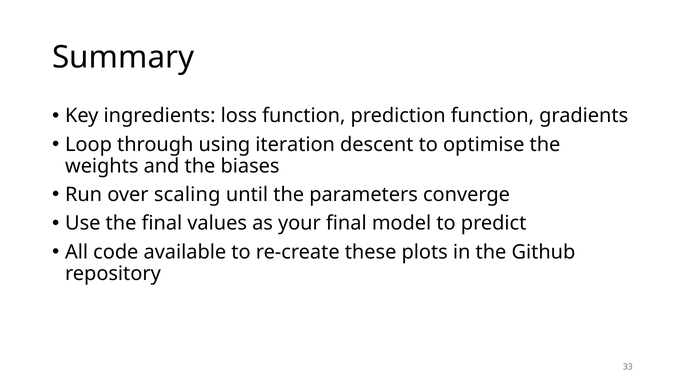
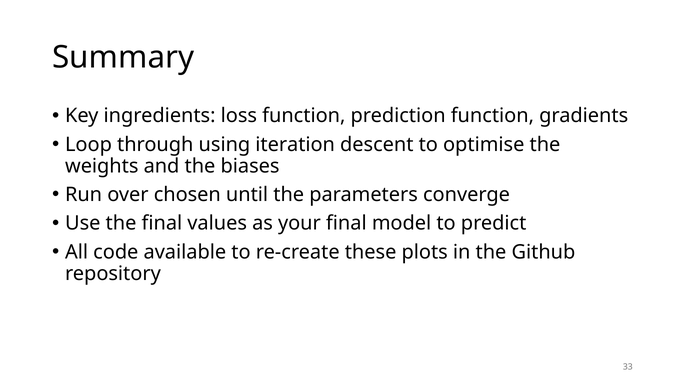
scaling: scaling -> chosen (187, 195)
